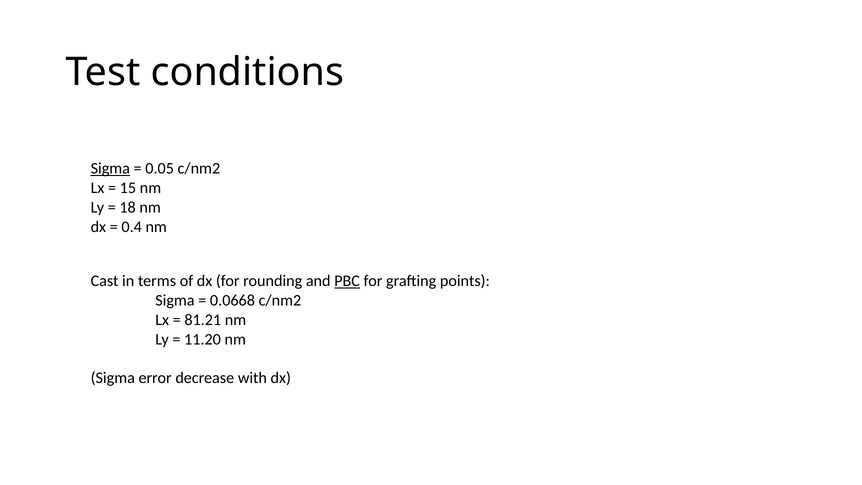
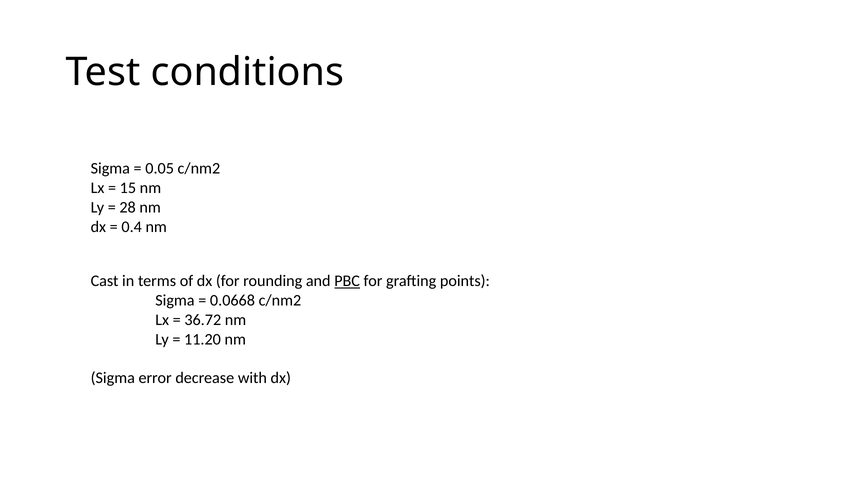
Sigma underline: present -> none (110, 169)
18: 18 -> 28 (128, 207)
81.21: 81.21 -> 36.72 (203, 320)
